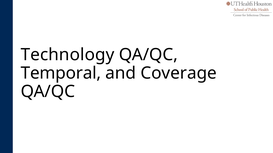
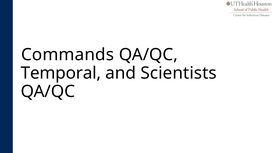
Technology: Technology -> Commands (68, 55)
Coverage: Coverage -> Scientists (179, 73)
